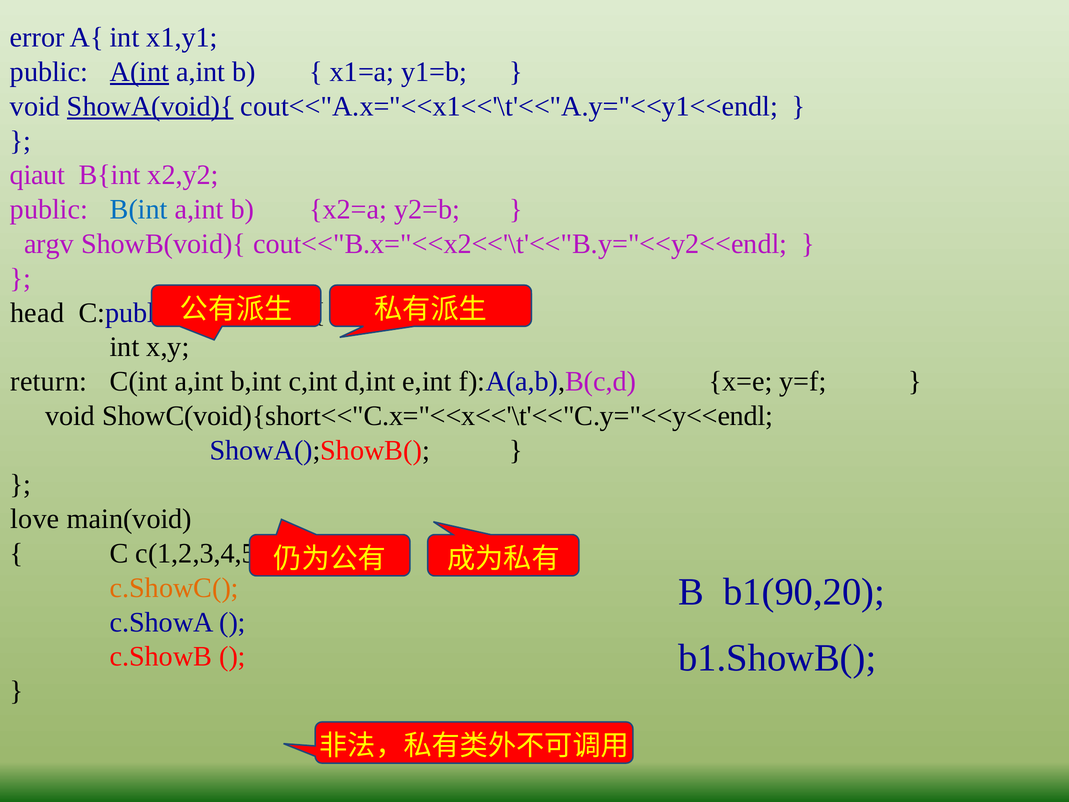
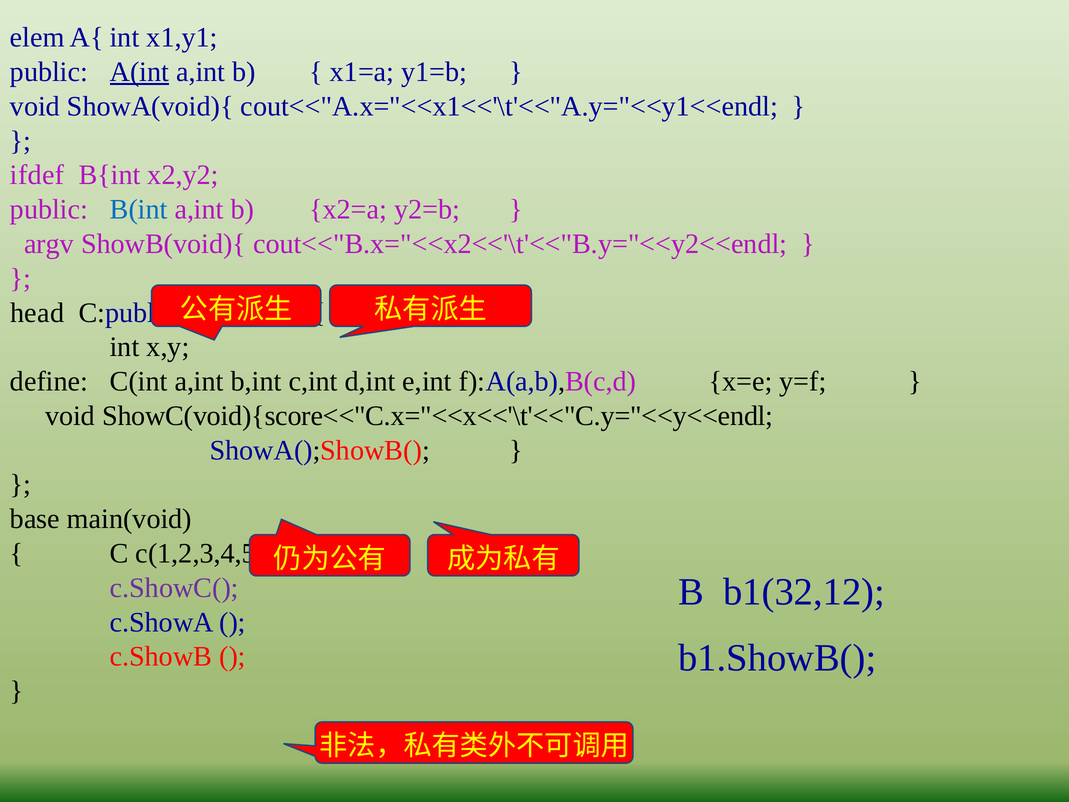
error: error -> elem (37, 38)
ShowA(void){ underline: present -> none (150, 106)
qiaut: qiaut -> ifdef (37, 175)
return: return -> define (49, 381)
ShowC(void){short<<"C.x="<<x<<'\t'<<"C.y="<<y<<endl: ShowC(void){short<<"C.x="<<x<<'\t'<<"C.y="<<y<<endl -> ShowC(void){score<<"C.x="<<x<<'\t'<<"C.y="<<y<<endl (438, 416)
love: love -> base (35, 519)
b1(90,20: b1(90,20 -> b1(32,12 (804, 592)
c.ShowC( colour: orange -> purple (174, 588)
